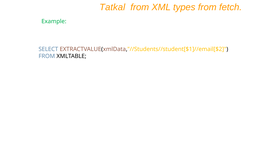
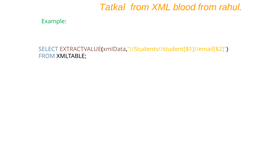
types: types -> blood (184, 7)
fetch: fetch -> rahul (231, 7)
